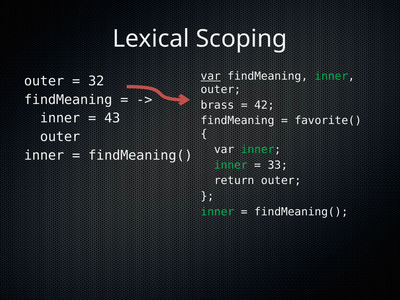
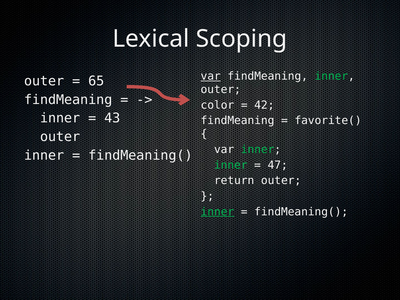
32: 32 -> 65 (96, 81)
brass: brass -> color (217, 105)
33: 33 -> 47 (278, 165)
inner underline: none -> present (217, 212)
